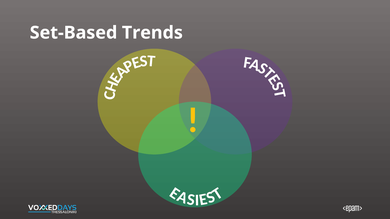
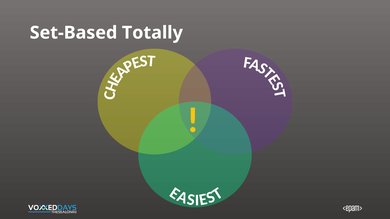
Trends: Trends -> Totally (152, 33)
